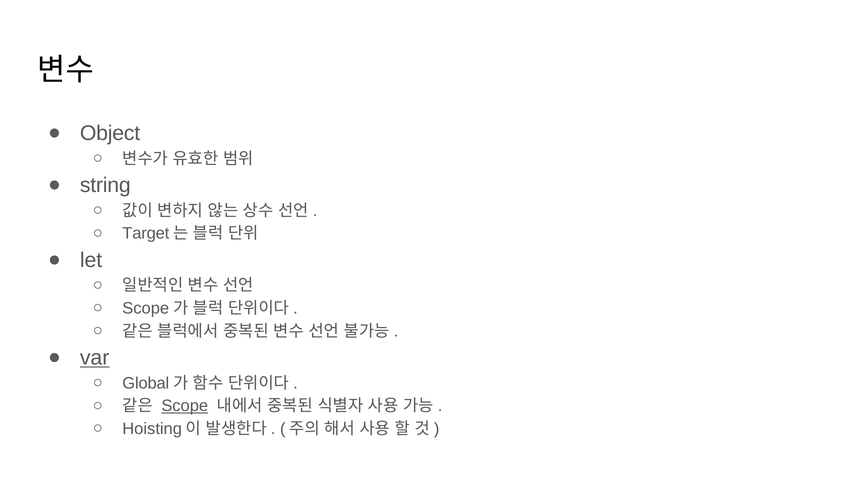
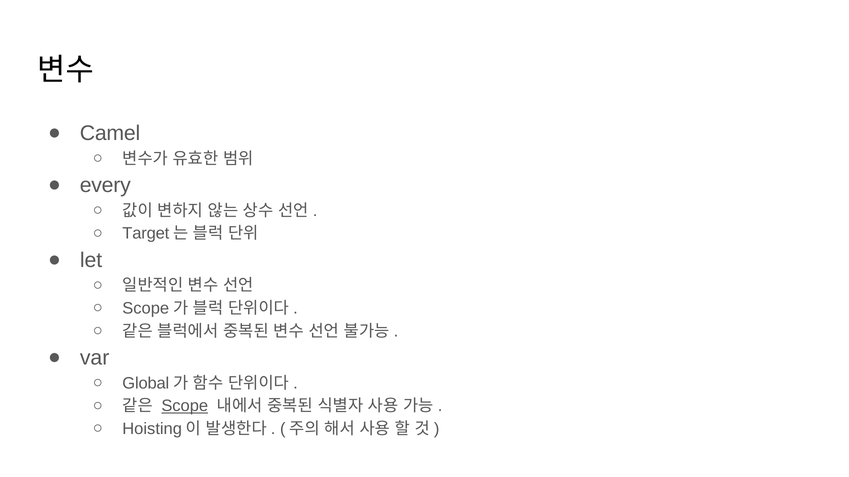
Object: Object -> Camel (110, 134)
string: string -> every (105, 186)
var underline: present -> none (95, 358)
